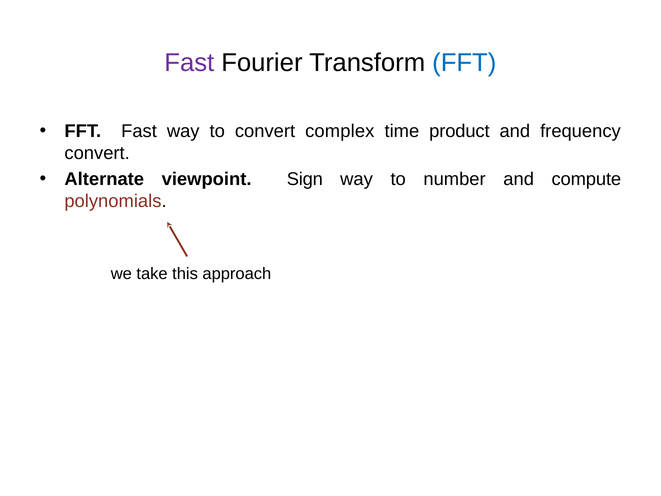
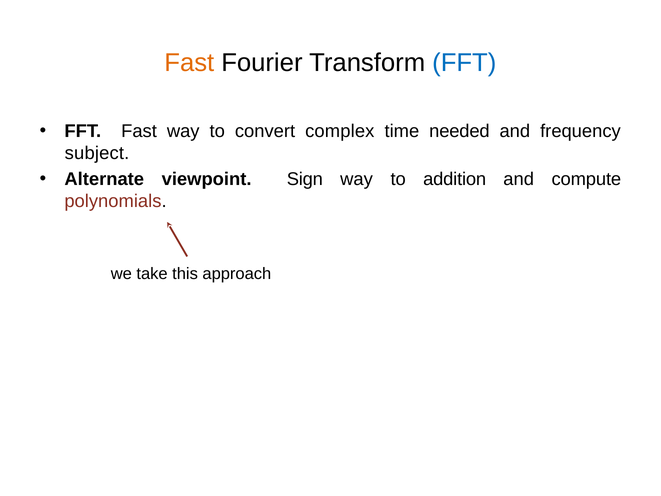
Fast colour: purple -> orange (189, 63)
product: product -> needed (459, 131)
convert: convert -> subject (97, 153)
number: number -> addition (455, 179)
